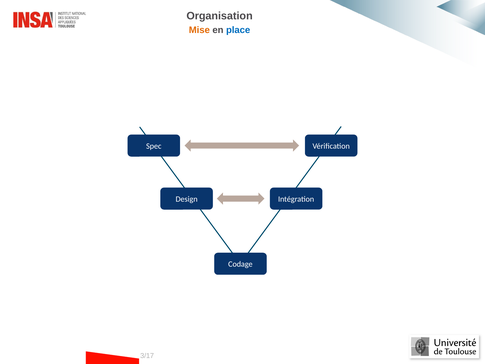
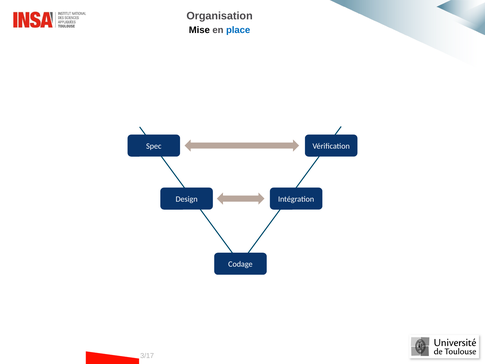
Mise colour: orange -> black (199, 30)
